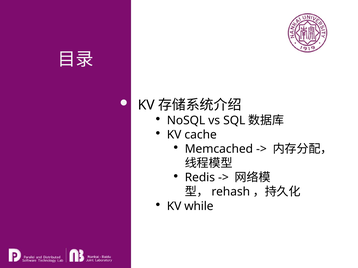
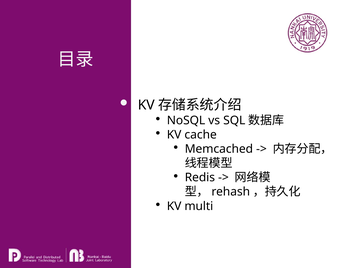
while: while -> multi (199, 206)
